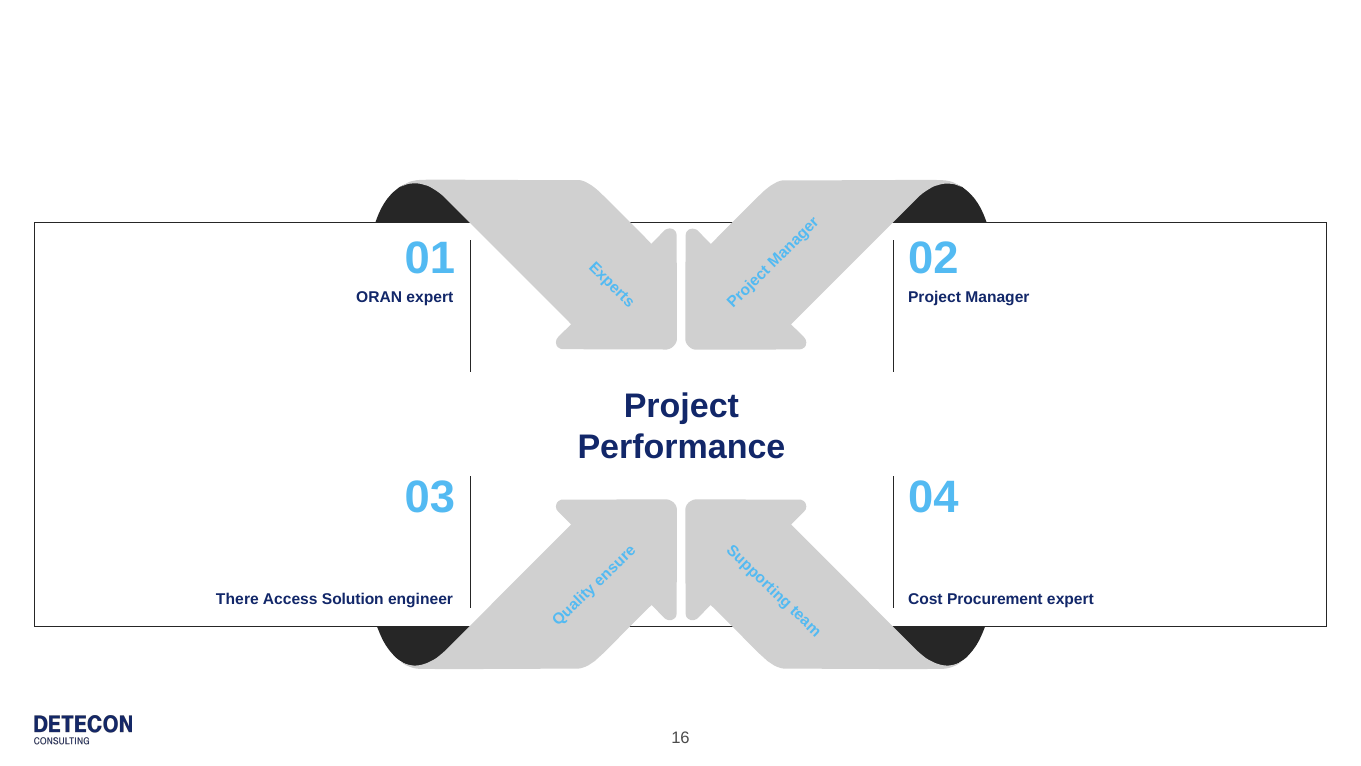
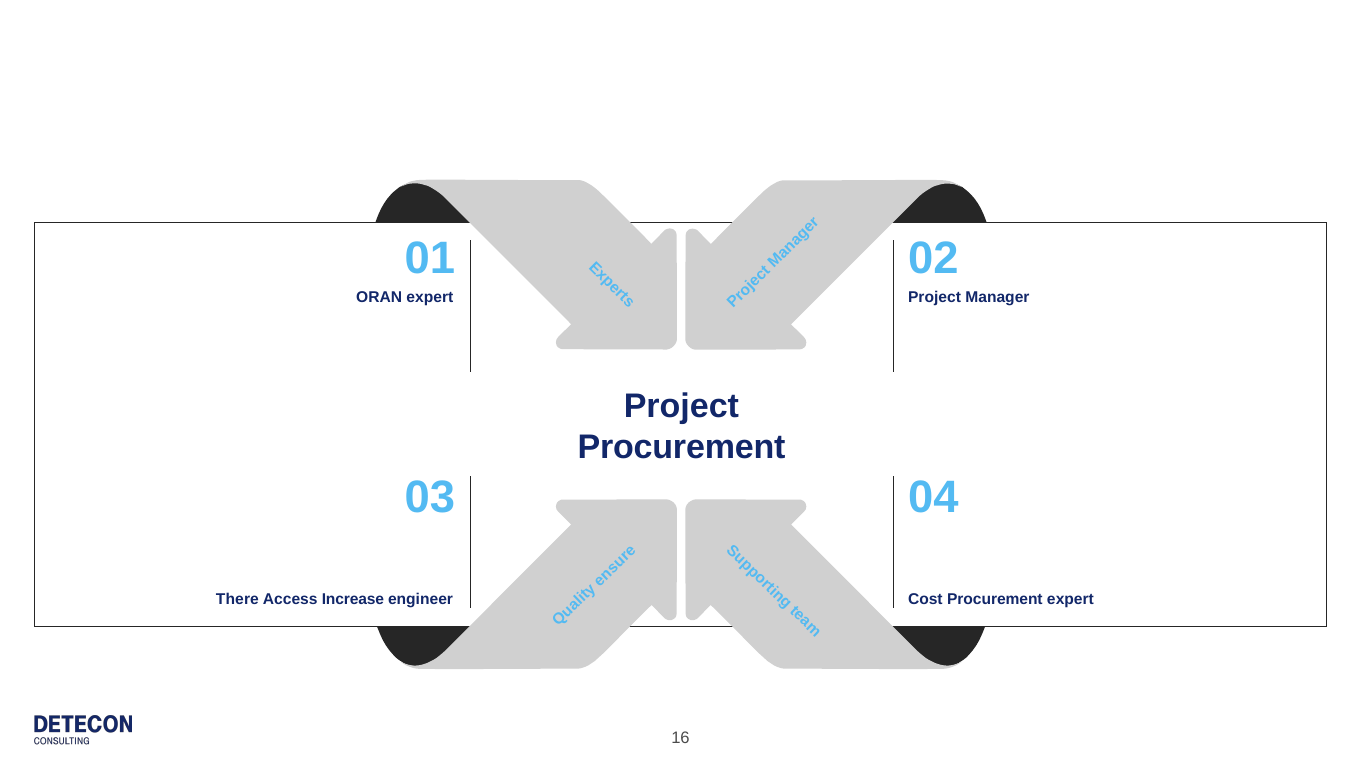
Performance: Performance -> Procurement (682, 447)
Solution: Solution -> Increase (353, 599)
